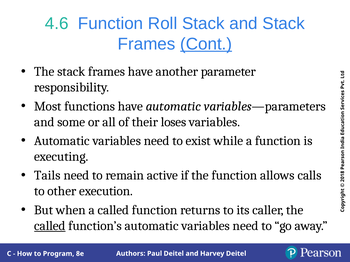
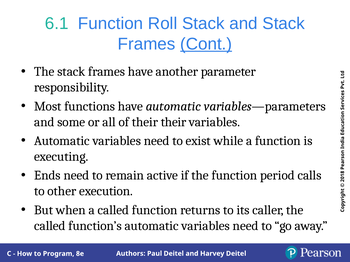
4.6: 4.6 -> 6.1 (57, 24)
their loses: loses -> their (174, 122)
Tails: Tails -> Ends (47, 176)
allows: allows -> period (277, 176)
called underline: present -> none (50, 226)
